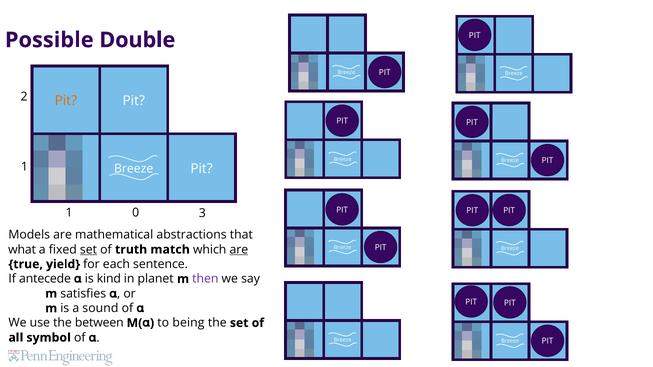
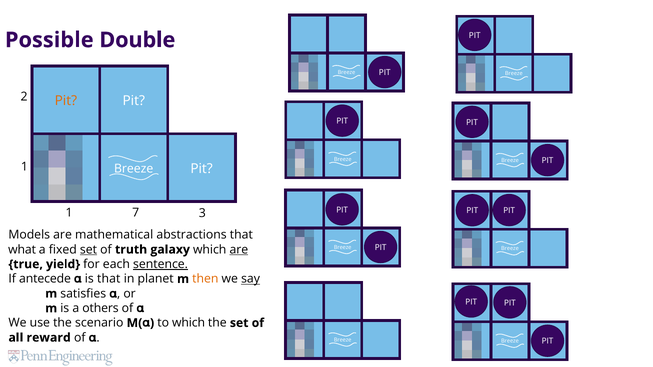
0: 0 -> 7 (136, 213)
match: match -> galaxy (170, 250)
sentence underline: none -> present (161, 264)
then colour: purple -> orange (205, 279)
say underline: none -> present (251, 279)
is kind: kind -> that (109, 279)
sound: sound -> others (100, 308)
to being: being -> which (189, 323)
between: between -> scenario (99, 323)
symbol: symbol -> reward (49, 338)
